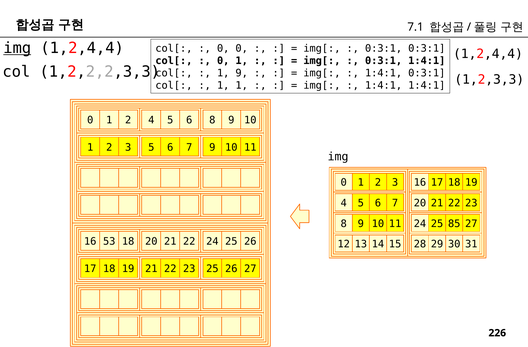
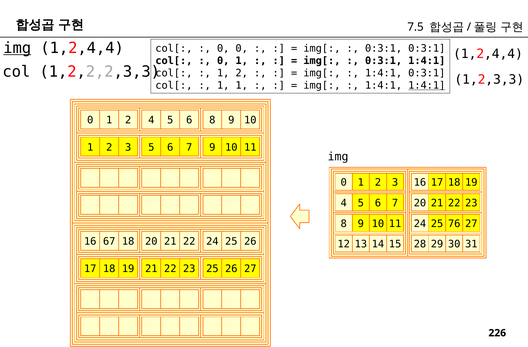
7.1: 7.1 -> 7.5 (415, 27)
9: 9 -> 2 (242, 73)
1:4:1 underline: none -> present (427, 85)
85: 85 -> 76 (454, 224)
53: 53 -> 67 (109, 241)
